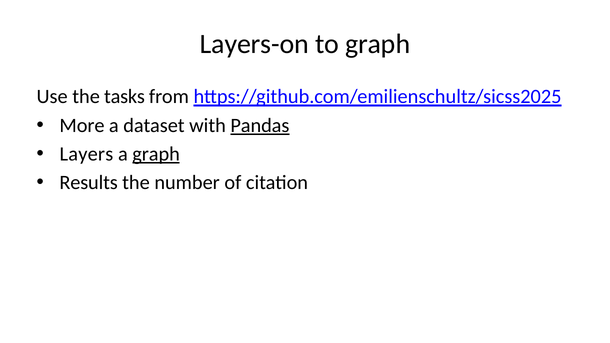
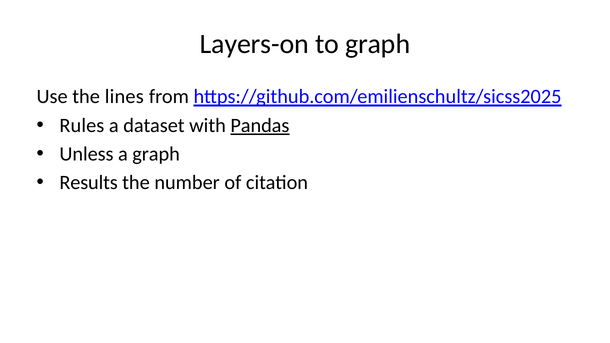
tasks: tasks -> lines (124, 97)
More: More -> Rules (82, 126)
Layers: Layers -> Unless (87, 154)
graph underline: present -> none (156, 154)
